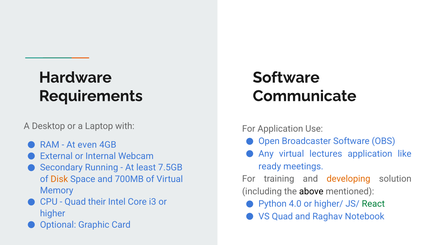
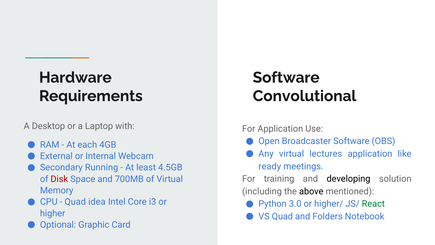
Communicate: Communicate -> Convolutional (305, 96)
even: even -> each (87, 145)
7.5GB: 7.5GB -> 4.5GB (170, 167)
developing colour: orange -> black (349, 179)
Disk colour: orange -> red (59, 179)
their: their -> idea (97, 202)
4.0: 4.0 -> 3.0 (295, 204)
Raghav: Raghav -> Folders (328, 216)
